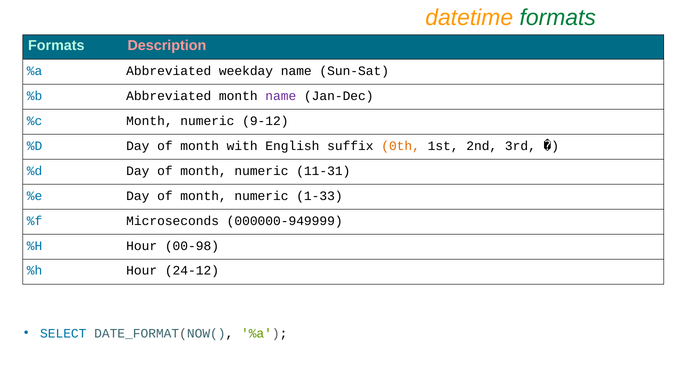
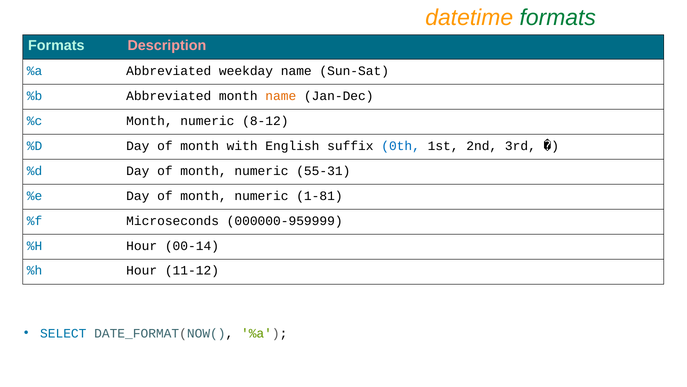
name colour: purple -> orange (281, 96)
9-12: 9-12 -> 8-12 (265, 121)
0th colour: orange -> blue (401, 146)
11-31: 11-31 -> 55-31 (323, 171)
1-33: 1-33 -> 1-81 (319, 196)
000000-949999: 000000-949999 -> 000000-959999 (285, 220)
00-98: 00-98 -> 00-14 (192, 245)
24-12: 24-12 -> 11-12 (192, 270)
